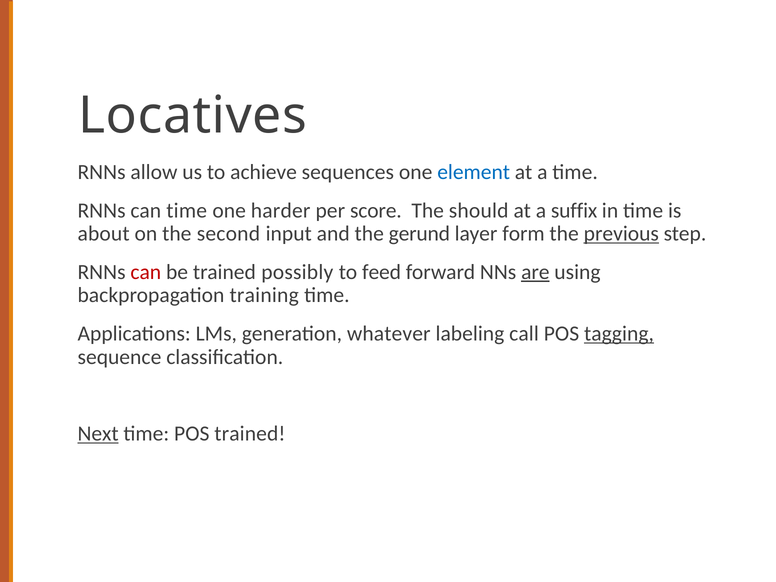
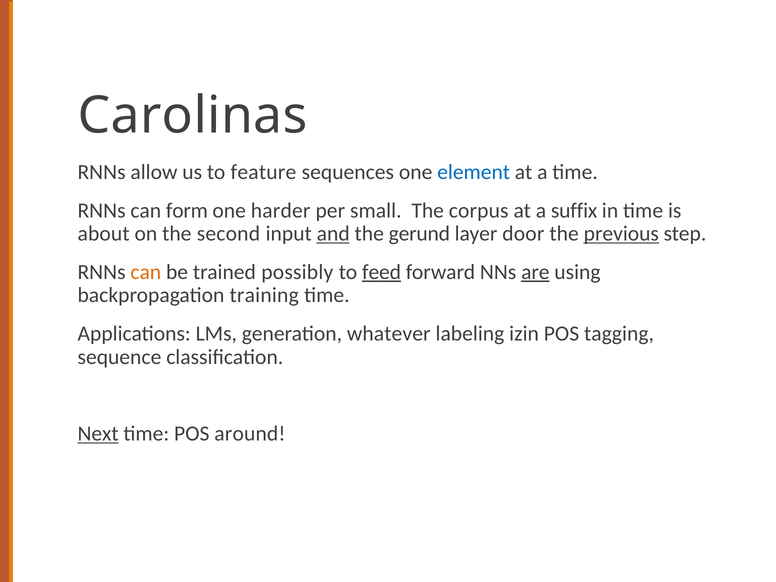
Locatives: Locatives -> Carolinas (193, 116)
achieve: achieve -> feature (263, 172)
can time: time -> form (187, 210)
score: score -> small (376, 210)
should: should -> corpus (479, 210)
and underline: none -> present (333, 234)
form: form -> door (523, 234)
can colour: red -> orange (146, 272)
feed underline: none -> present (382, 272)
call: call -> izin (524, 334)
tagging underline: present -> none (619, 334)
POS trained: trained -> around (250, 434)
